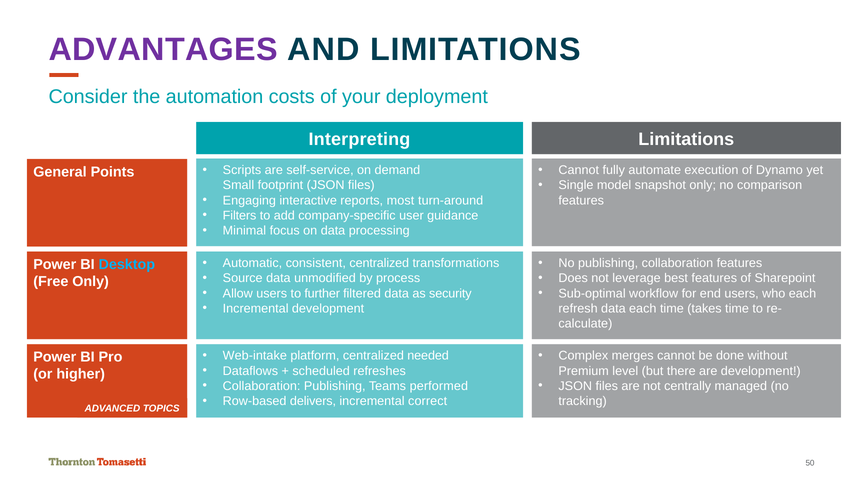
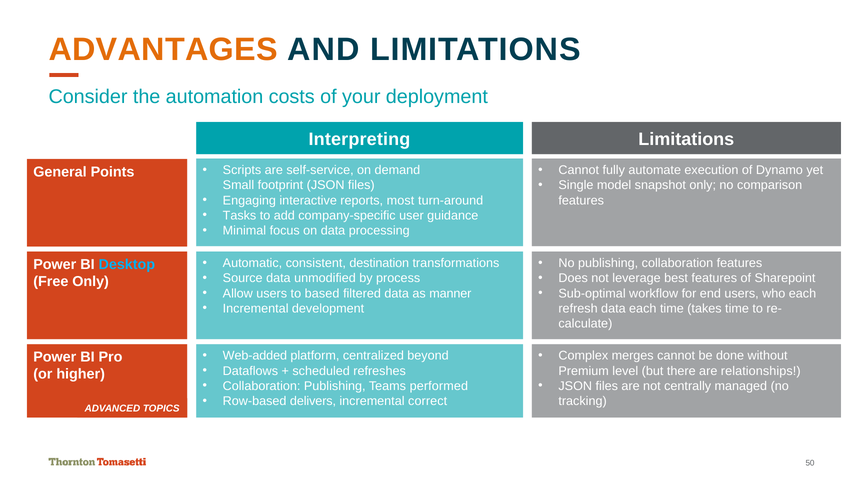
ADVANTAGES colour: purple -> orange (163, 50)
Filters: Filters -> Tasks (240, 216)
consistent centralized: centralized -> destination (379, 263)
further: further -> based (322, 294)
security: security -> manner (450, 294)
Web-intake: Web-intake -> Web-added (255, 356)
needed: needed -> beyond (428, 356)
are development: development -> relationships (761, 371)
